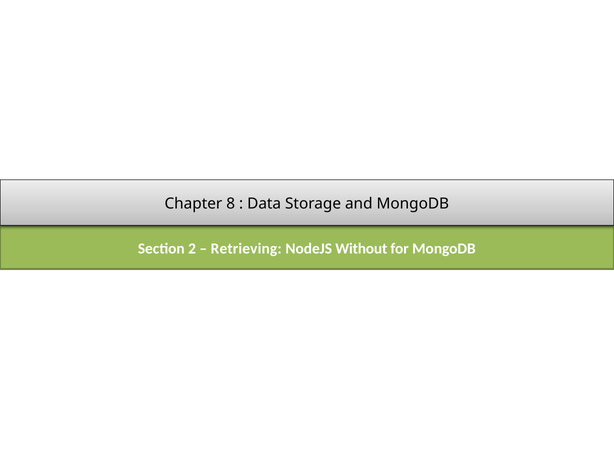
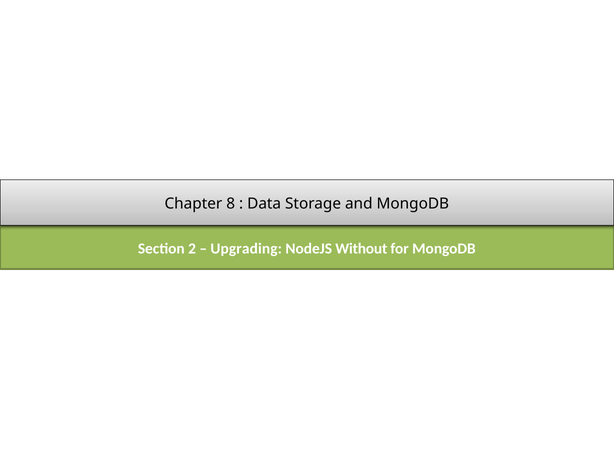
Retrieving: Retrieving -> Upgrading (246, 249)
